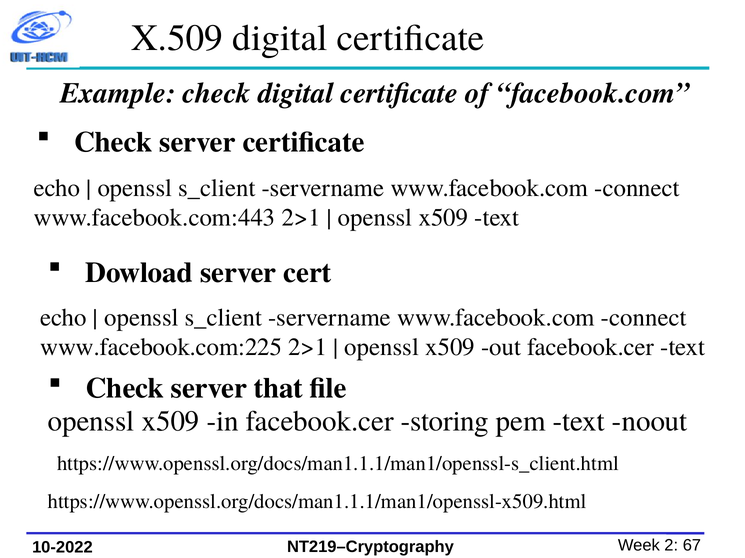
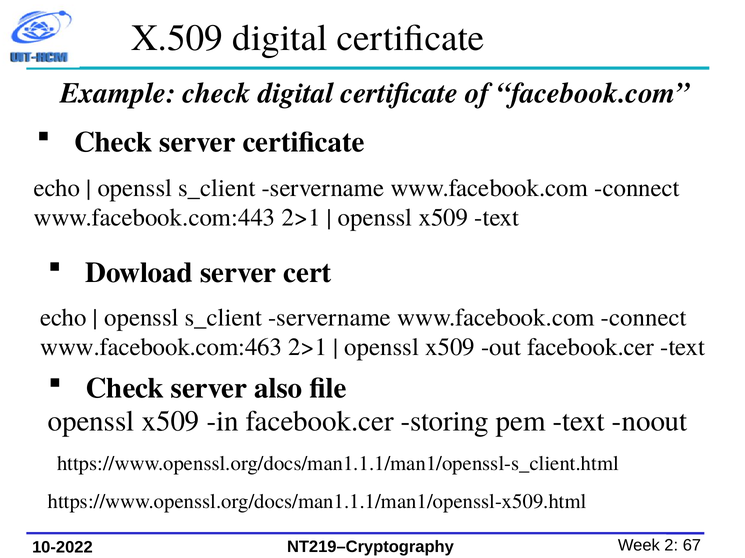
www.facebook.com:225: www.facebook.com:225 -> www.facebook.com:463 (161, 348)
that: that -> also (278, 389)
